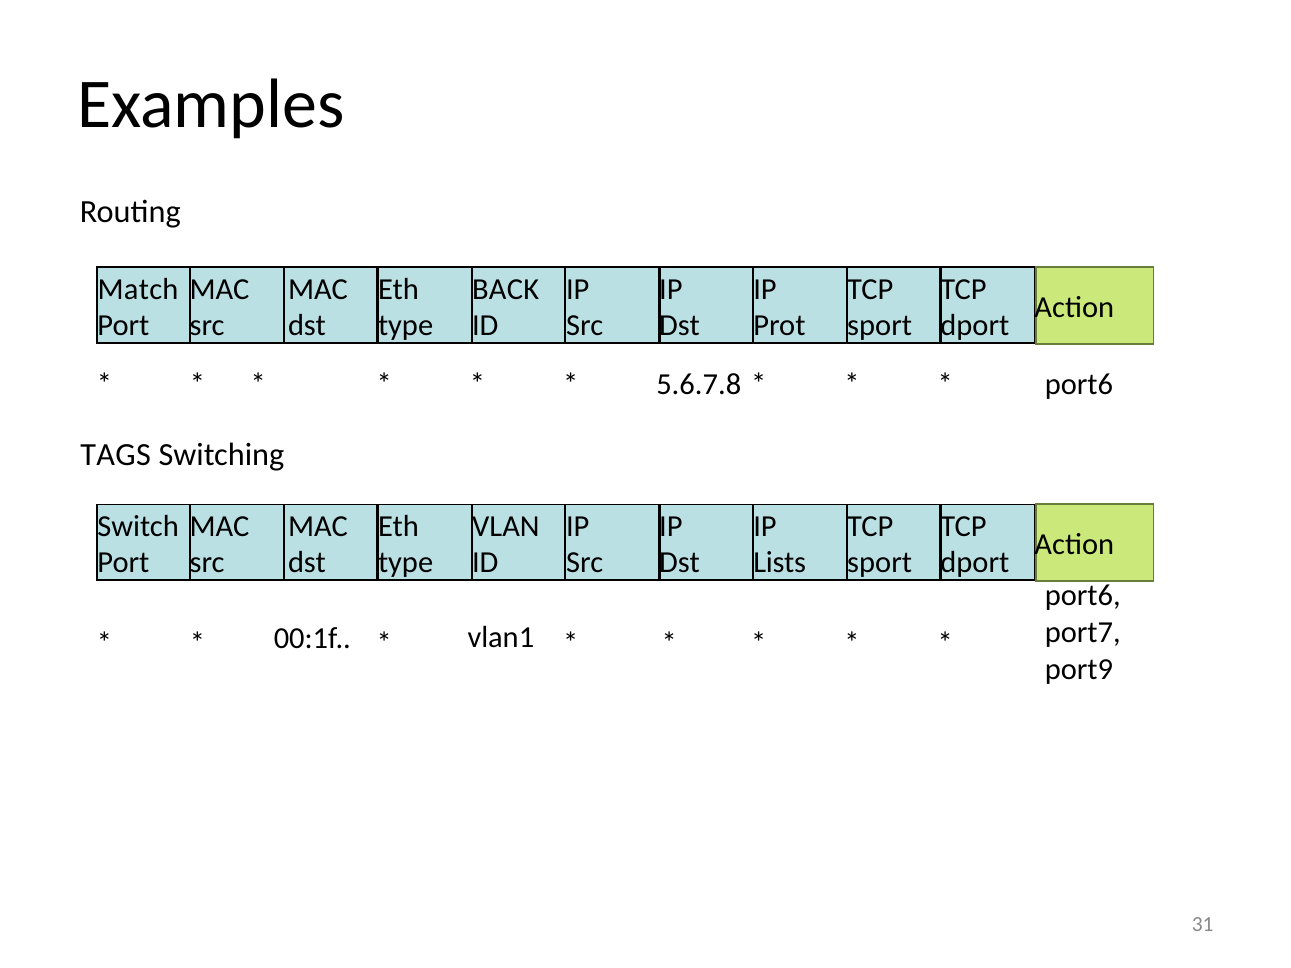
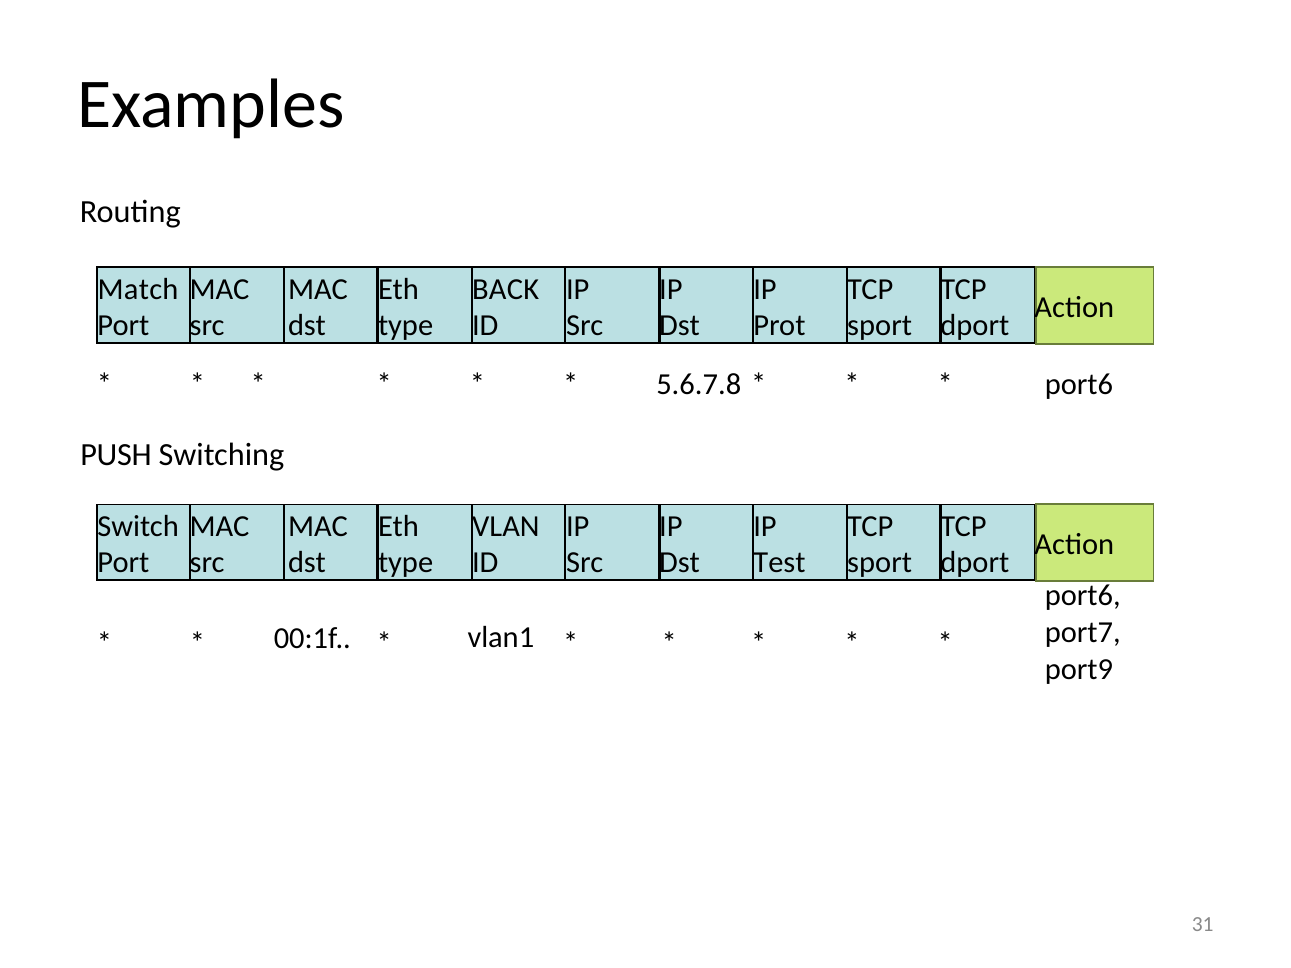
TAGS: TAGS -> PUSH (116, 455)
Lists: Lists -> Test (779, 563)
